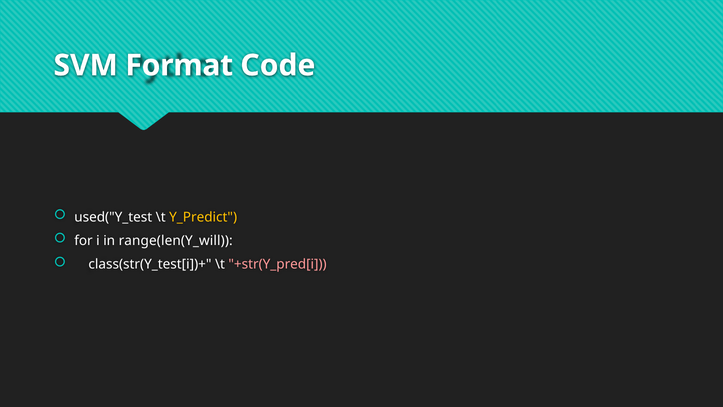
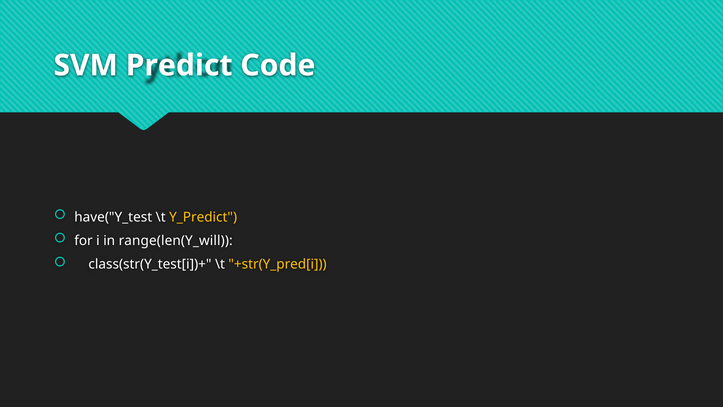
Format: Format -> Predict (179, 65)
used("Y_test: used("Y_test -> have("Y_test (113, 217)
+str(Y_pred[i colour: pink -> yellow (278, 264)
